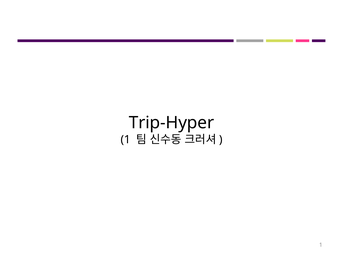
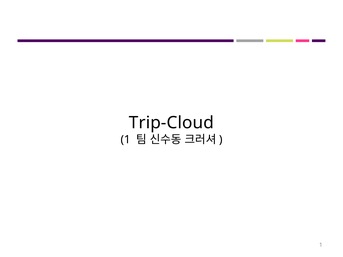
Trip-Hyper: Trip-Hyper -> Trip-Cloud (171, 123)
